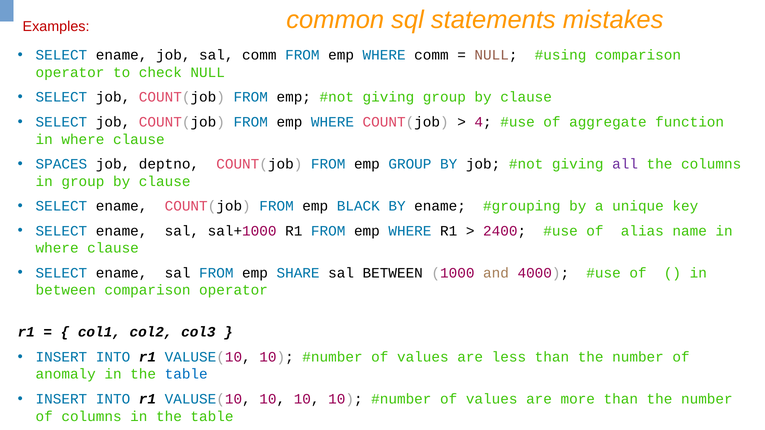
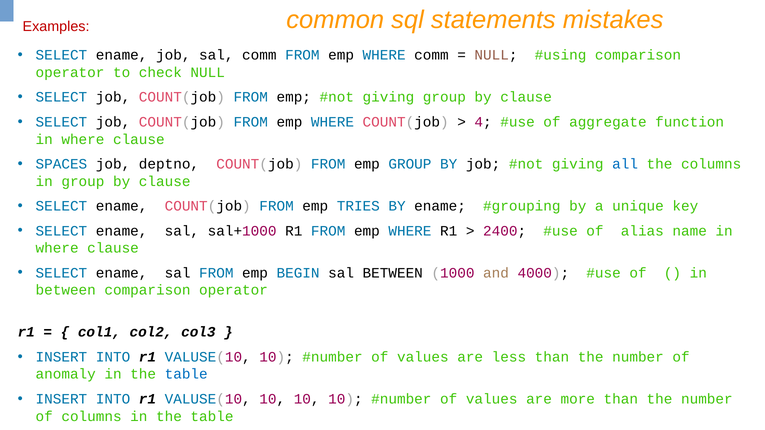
all colour: purple -> blue (625, 164)
BLACK: BLACK -> TRIES (358, 206)
SHARE: SHARE -> BEGIN (298, 273)
